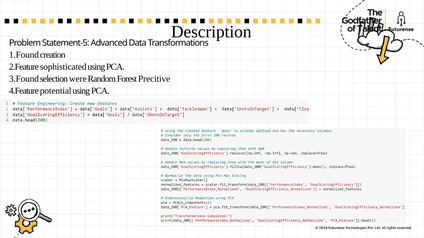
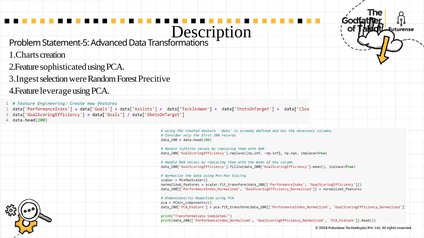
1.Found: 1.Found -> 1.Charts (24, 55)
3.Found: 3.Found -> 3.Ingest (24, 79)
potential: potential -> leverage (56, 91)
